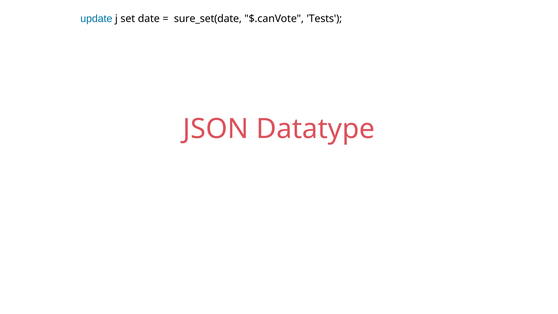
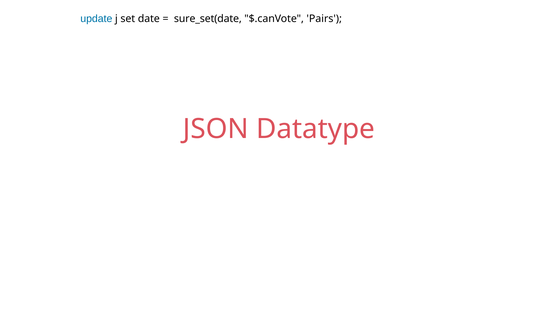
Tests: Tests -> Pairs (324, 19)
